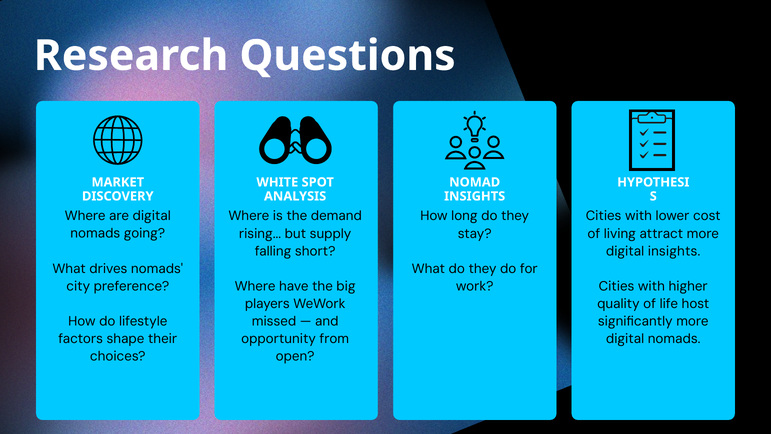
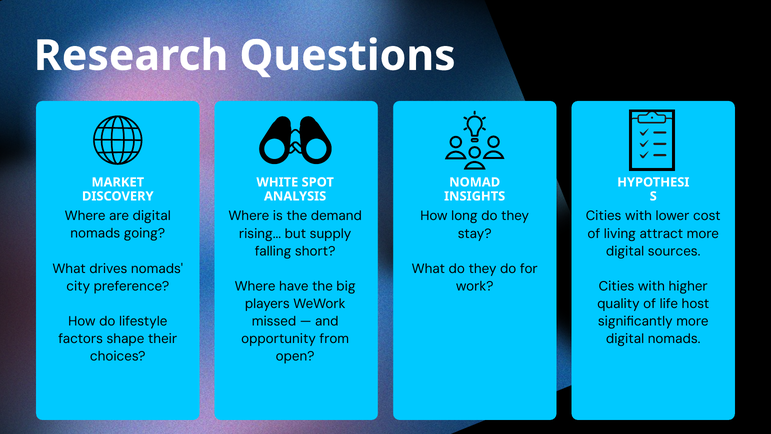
digital insights: insights -> sources (674, 251)
